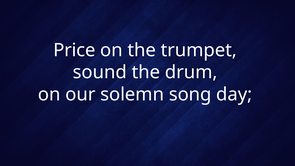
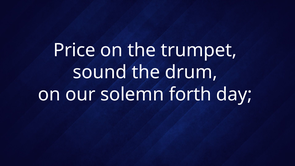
song: song -> forth (190, 94)
